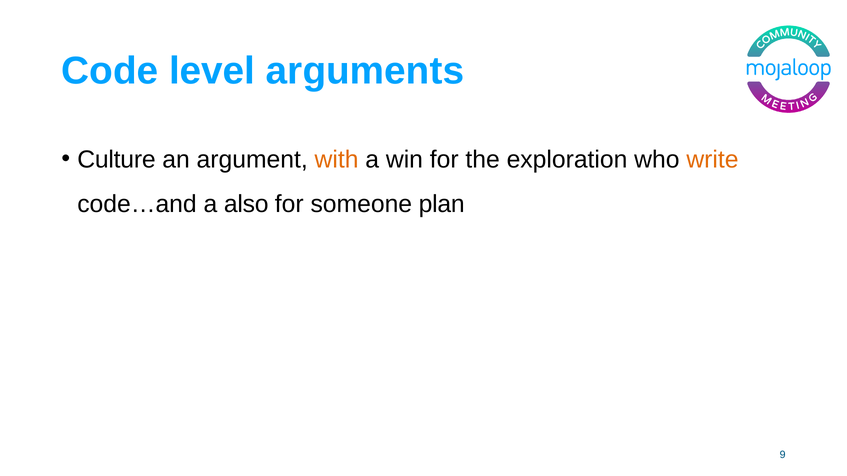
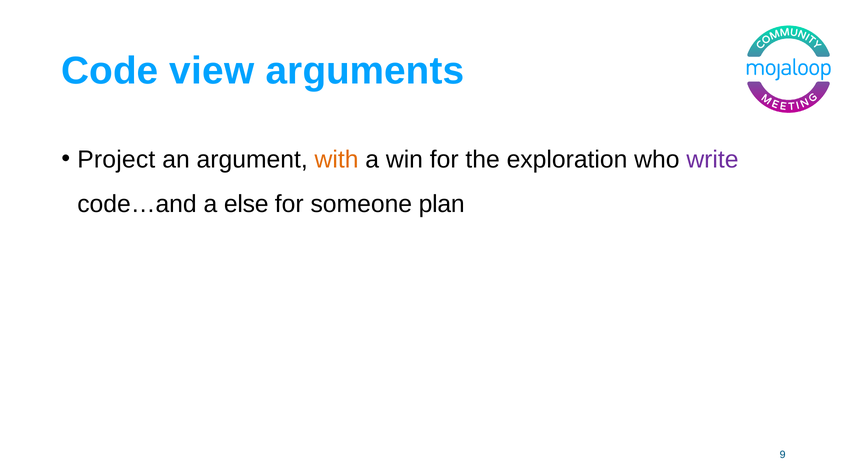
level: level -> view (212, 71)
Culture: Culture -> Project (116, 160)
write colour: orange -> purple (712, 160)
also: also -> else (246, 204)
